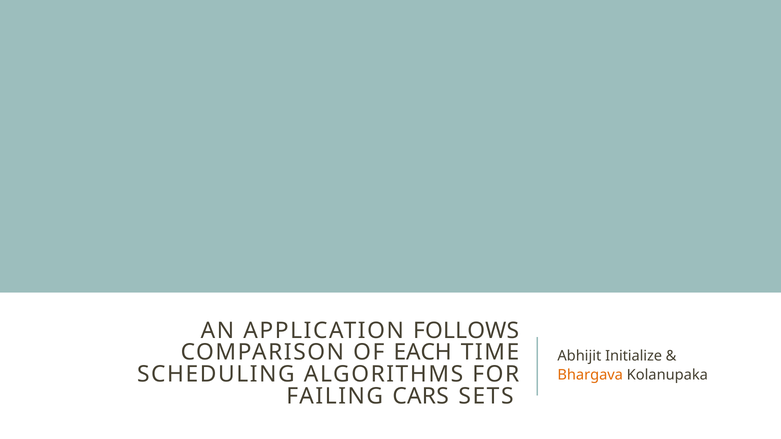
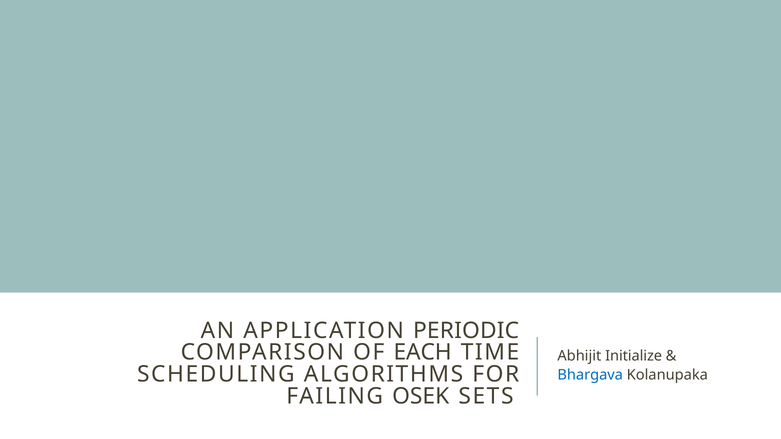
FOLLOWS: FOLLOWS -> PERIODIC (466, 331)
Bhargava colour: orange -> blue (590, 375)
CARS: CARS -> OSEK (421, 396)
